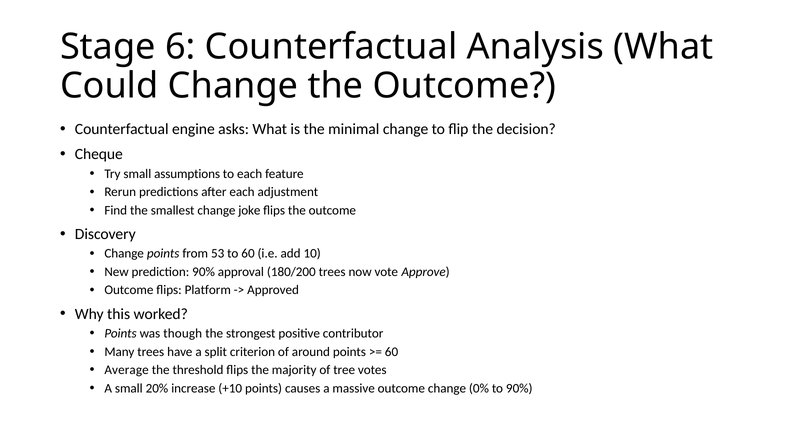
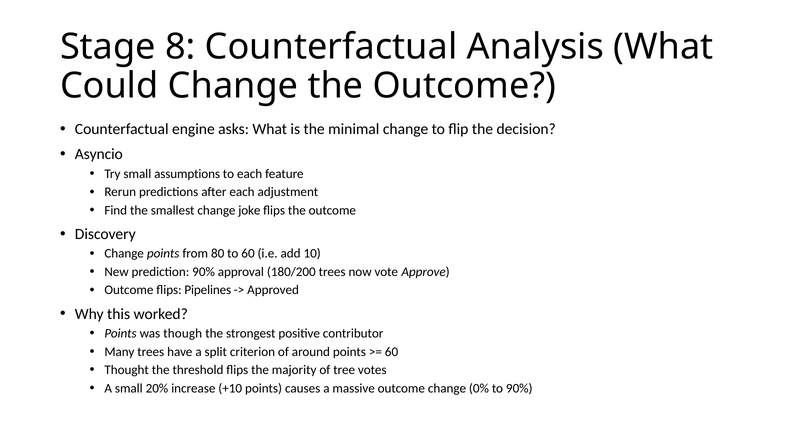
6: 6 -> 8 (180, 47)
Cheque: Cheque -> Asyncio (99, 154)
53: 53 -> 80 (218, 254)
Platform: Platform -> Pipelines (208, 290)
Average: Average -> Thought (127, 370)
